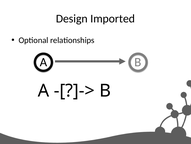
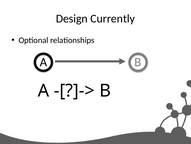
Imported: Imported -> Currently (113, 18)
